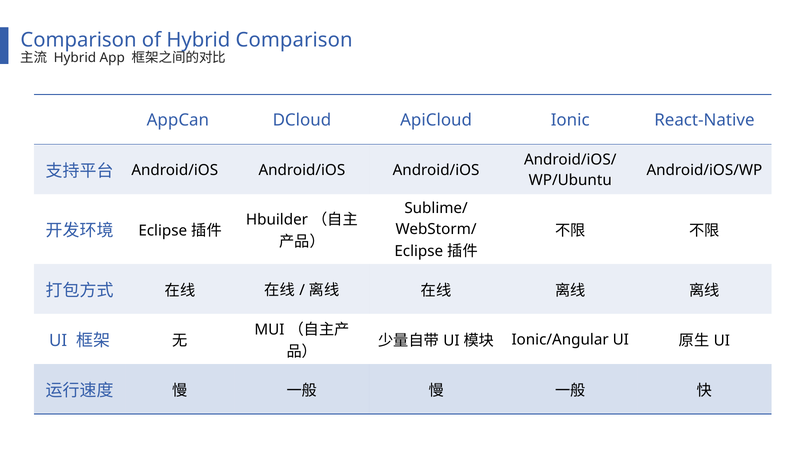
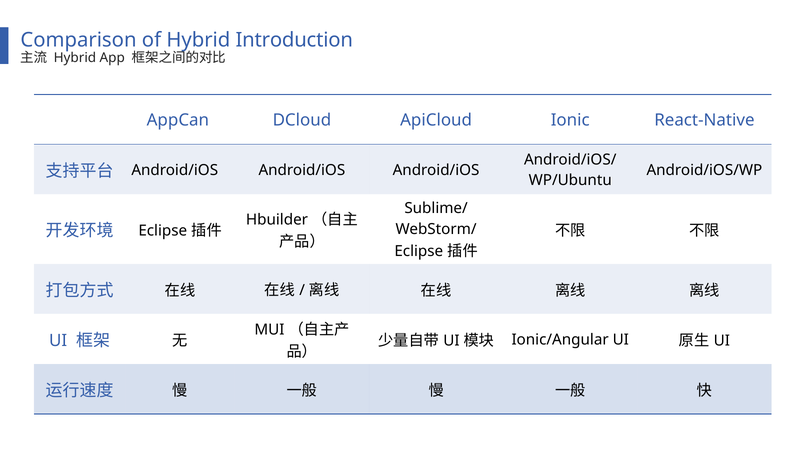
Hybrid Comparison: Comparison -> Introduction (294, 40)
